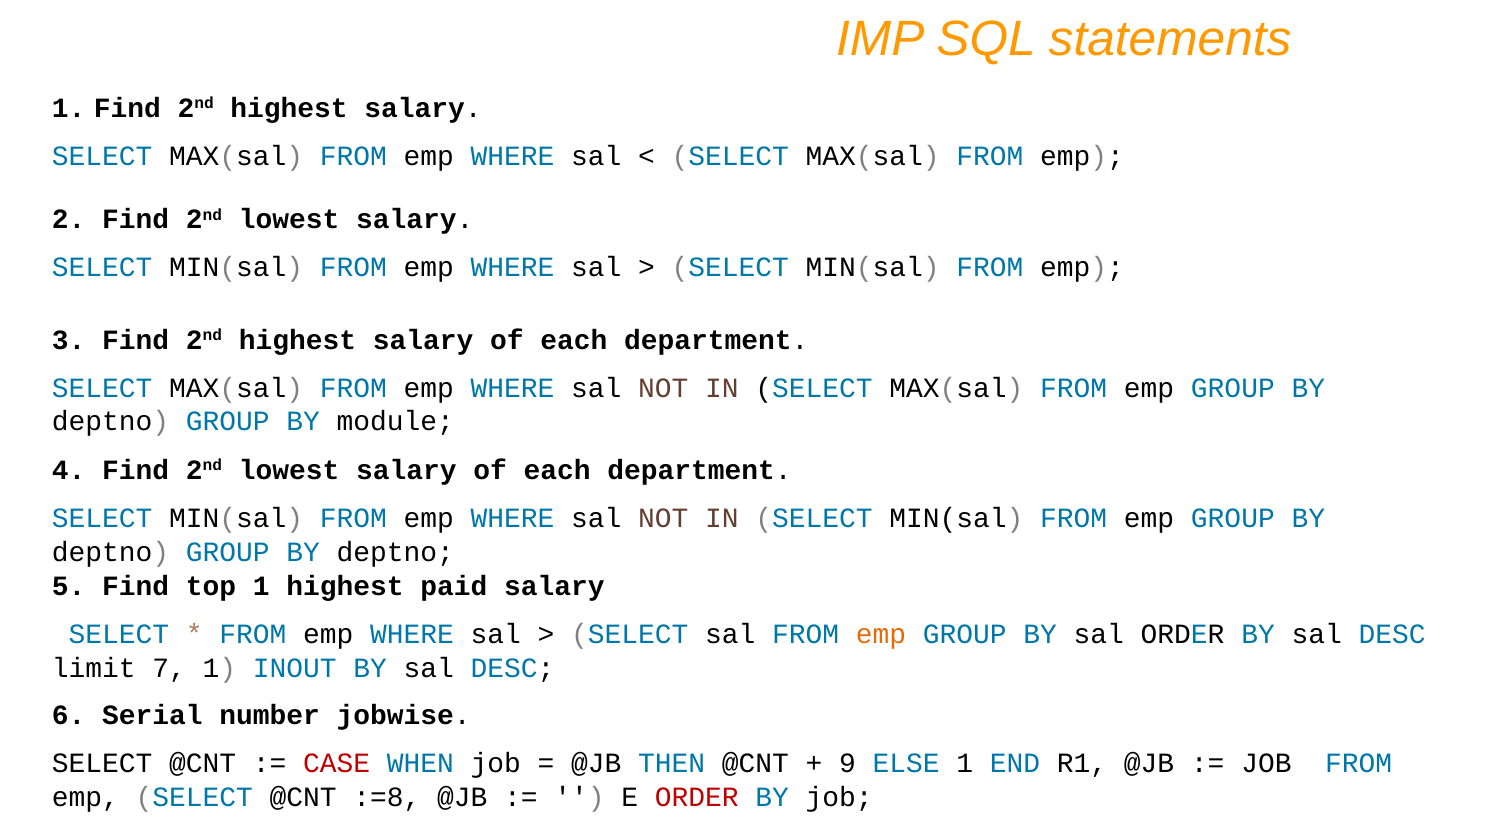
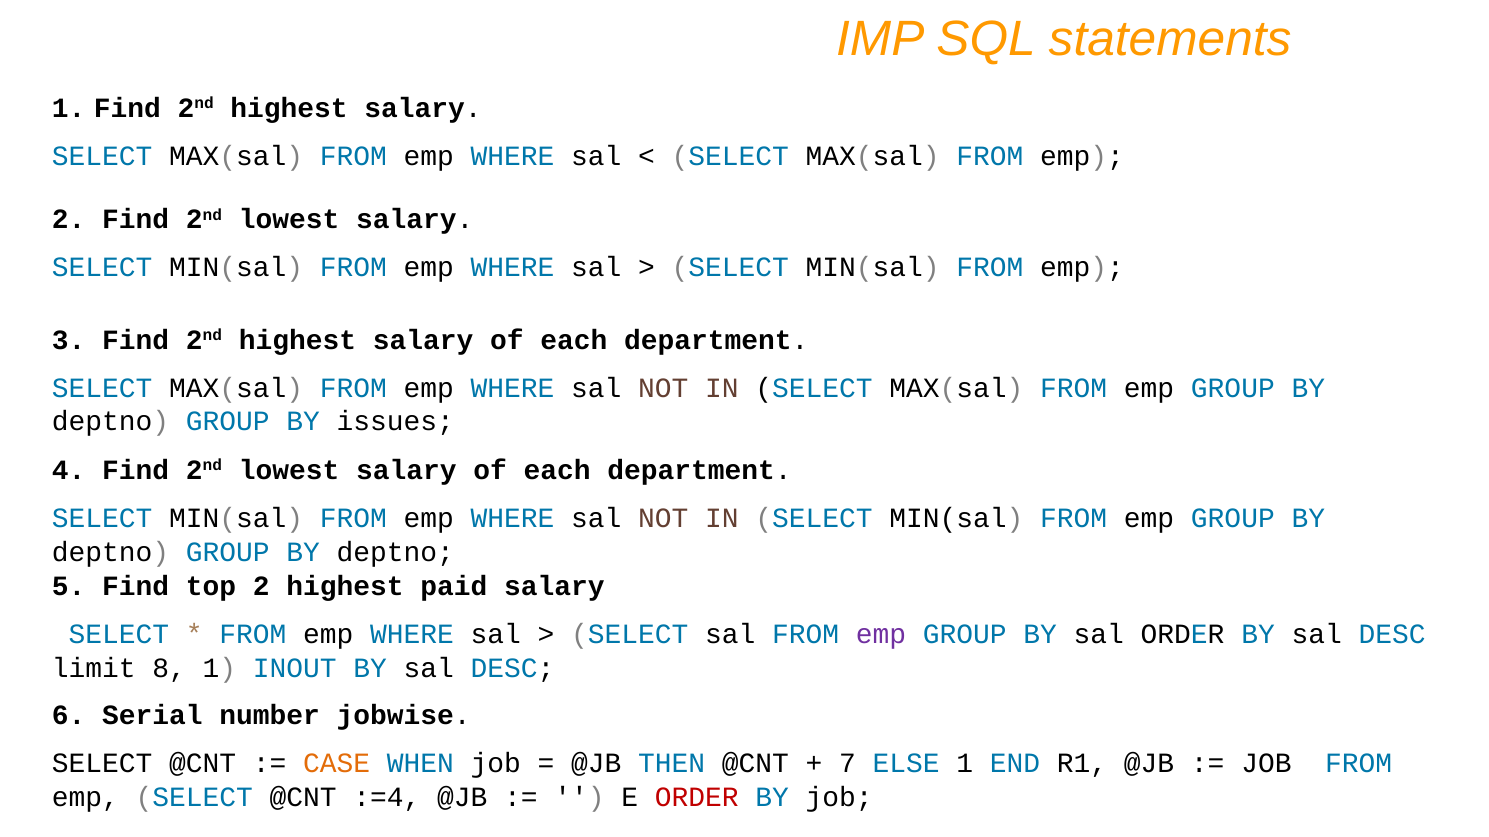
module: module -> issues (395, 422)
top 1: 1 -> 2 (261, 586)
emp colour: orange -> purple (881, 635)
7: 7 -> 8 (169, 668)
CASE colour: red -> orange (337, 764)
9: 9 -> 7 (848, 764)
:=8: :=8 -> :=4 (387, 797)
